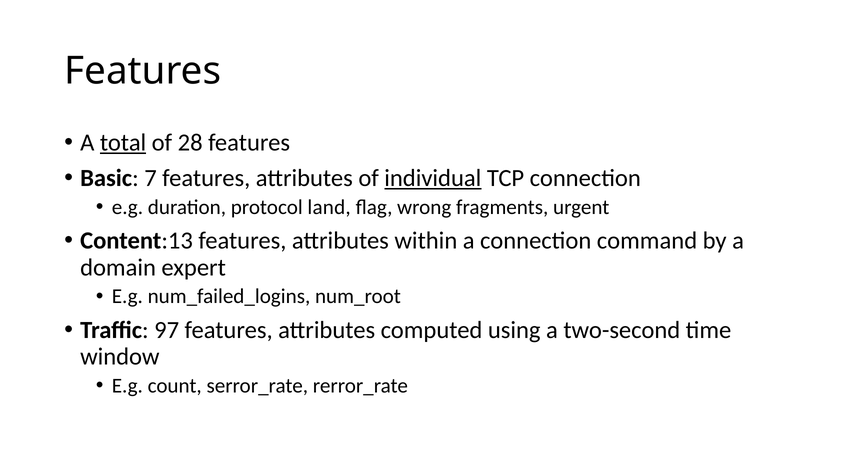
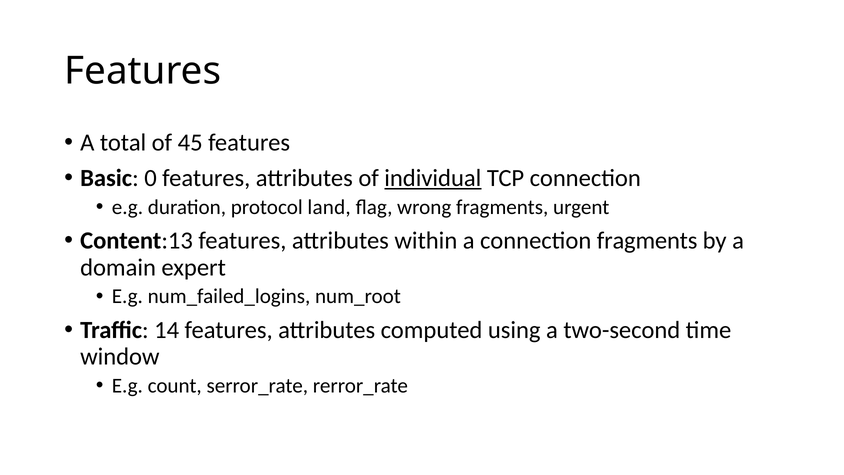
total underline: present -> none (123, 143)
28: 28 -> 45 (190, 143)
7: 7 -> 0 (151, 178)
connection command: command -> fragments (647, 241)
97: 97 -> 14 (167, 330)
